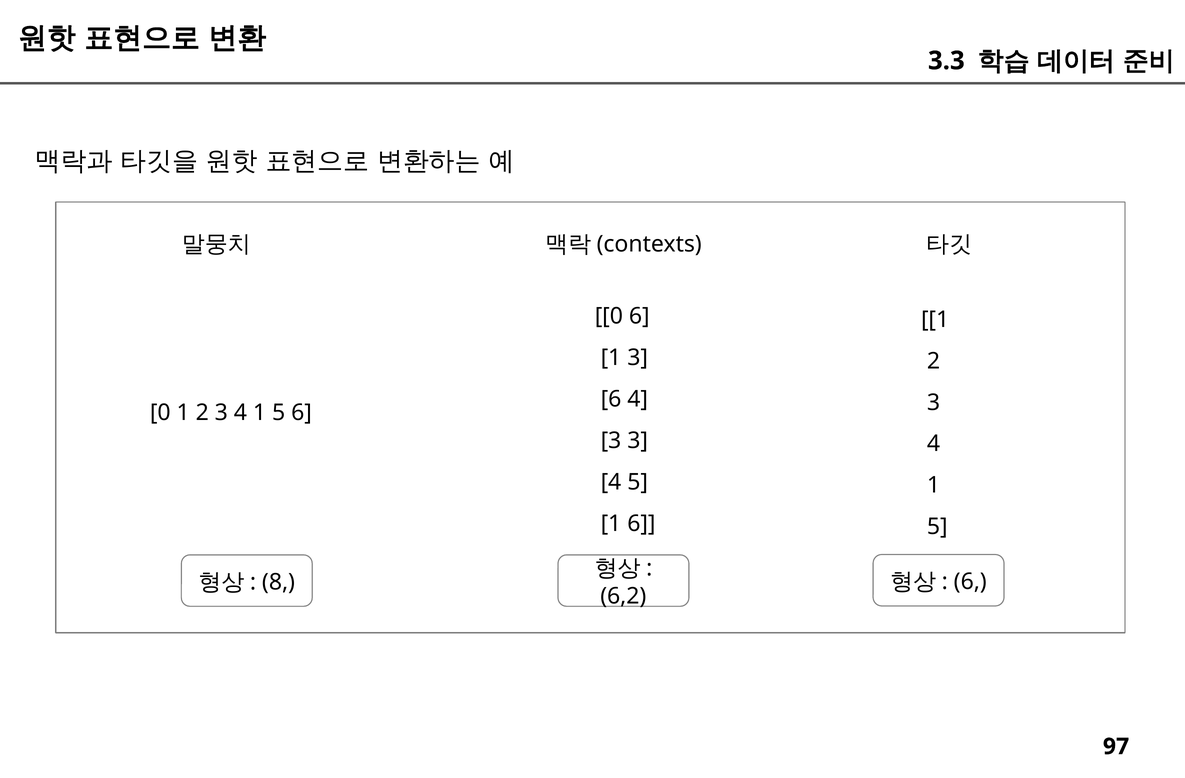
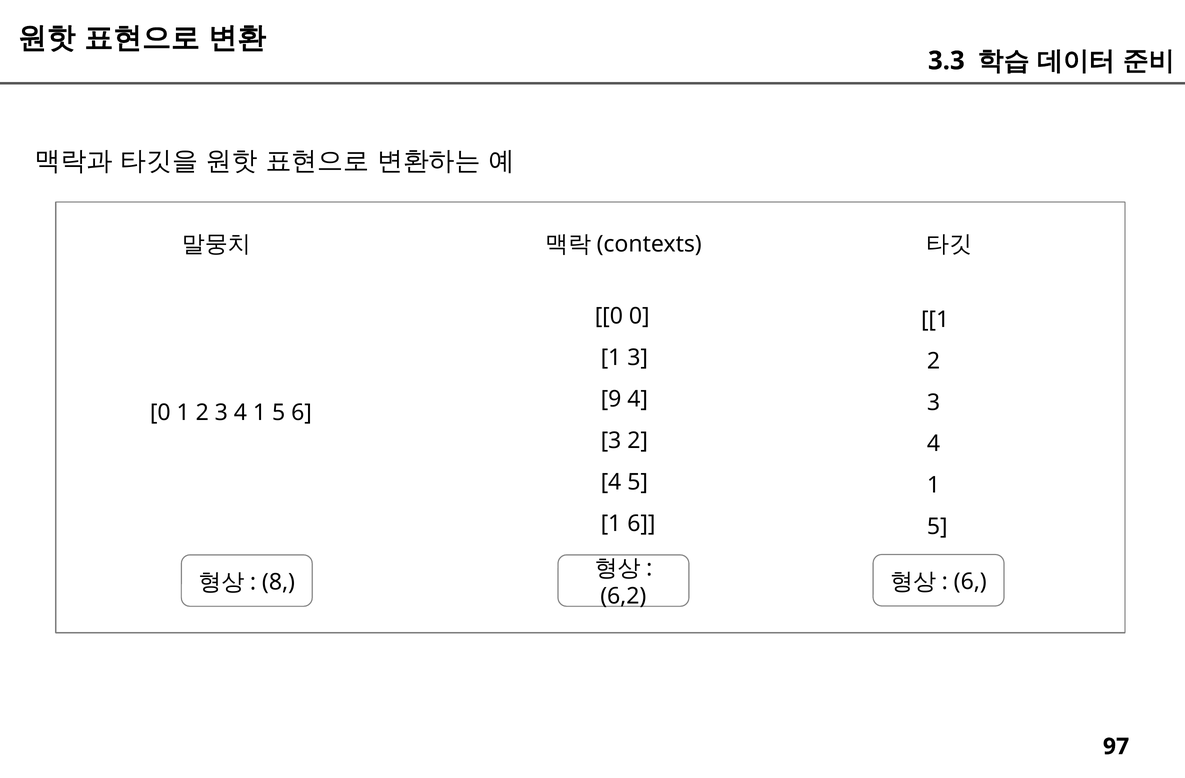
0 6: 6 -> 0 (639, 316)
6: 6 -> 9 (611, 399)
3 3: 3 -> 2 (638, 441)
